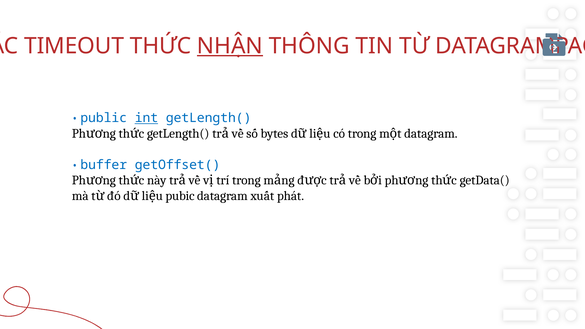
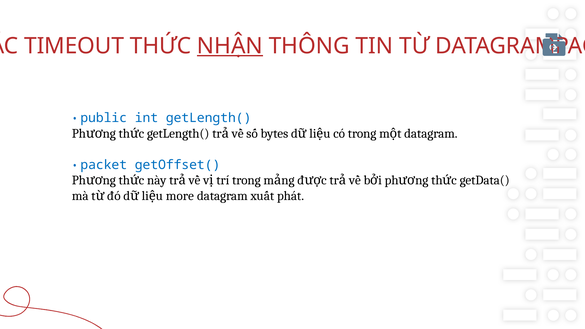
int underline: present -> none (146, 118)
buffer: buffer -> packet (104, 165)
pubic: pubic -> more (180, 196)
